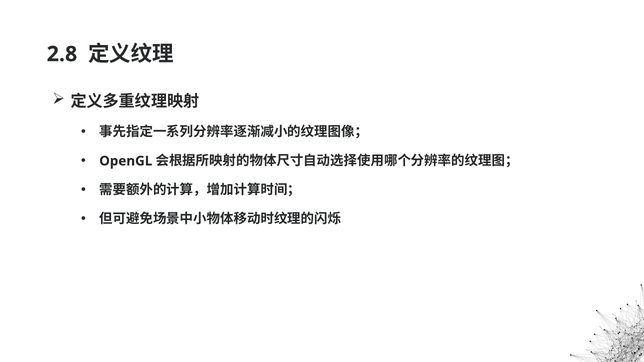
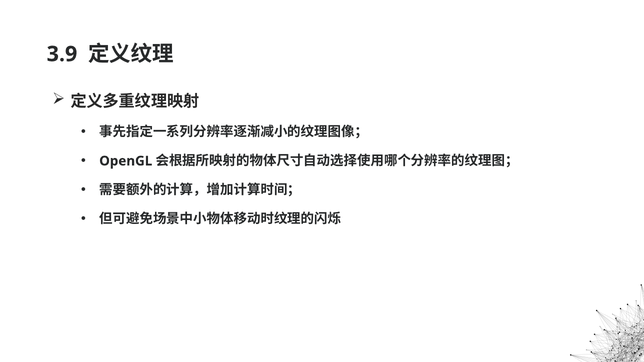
2.8: 2.8 -> 3.9 (62, 54)
